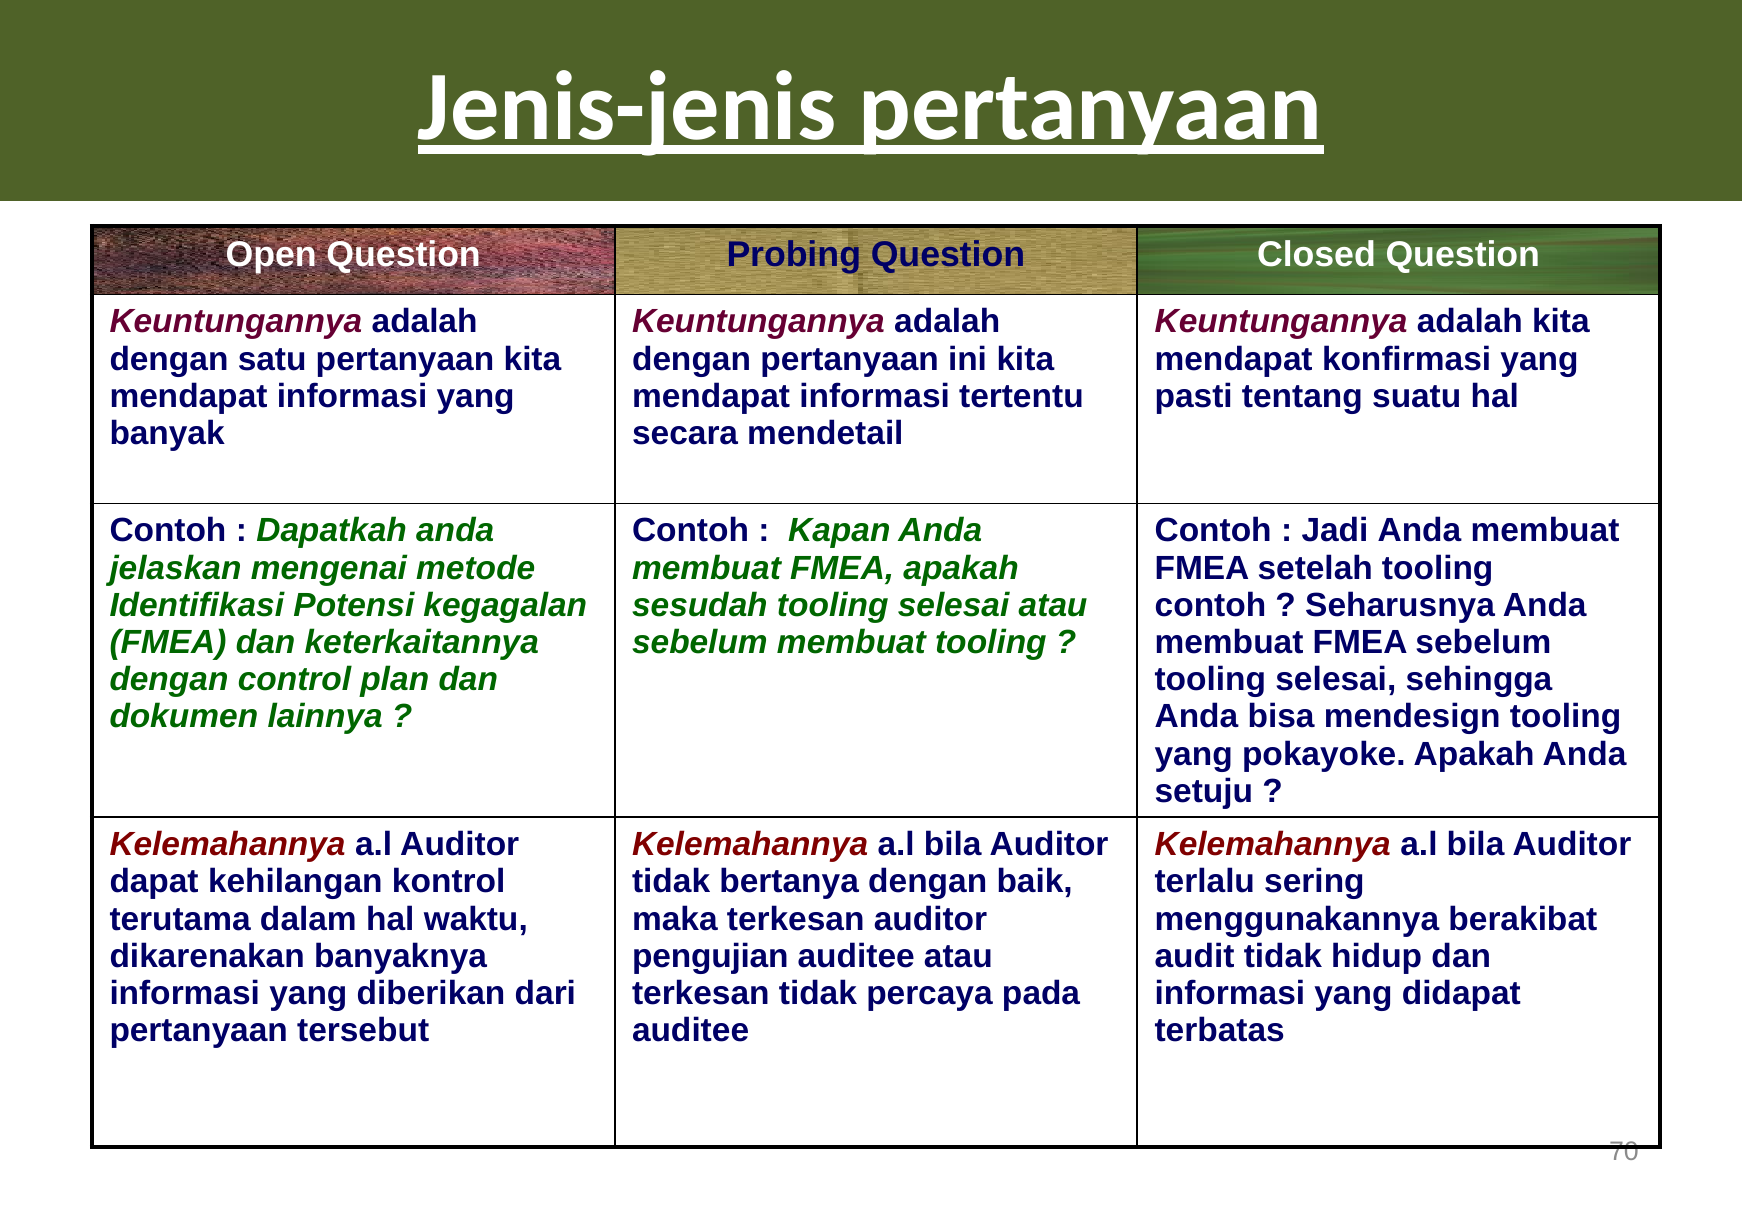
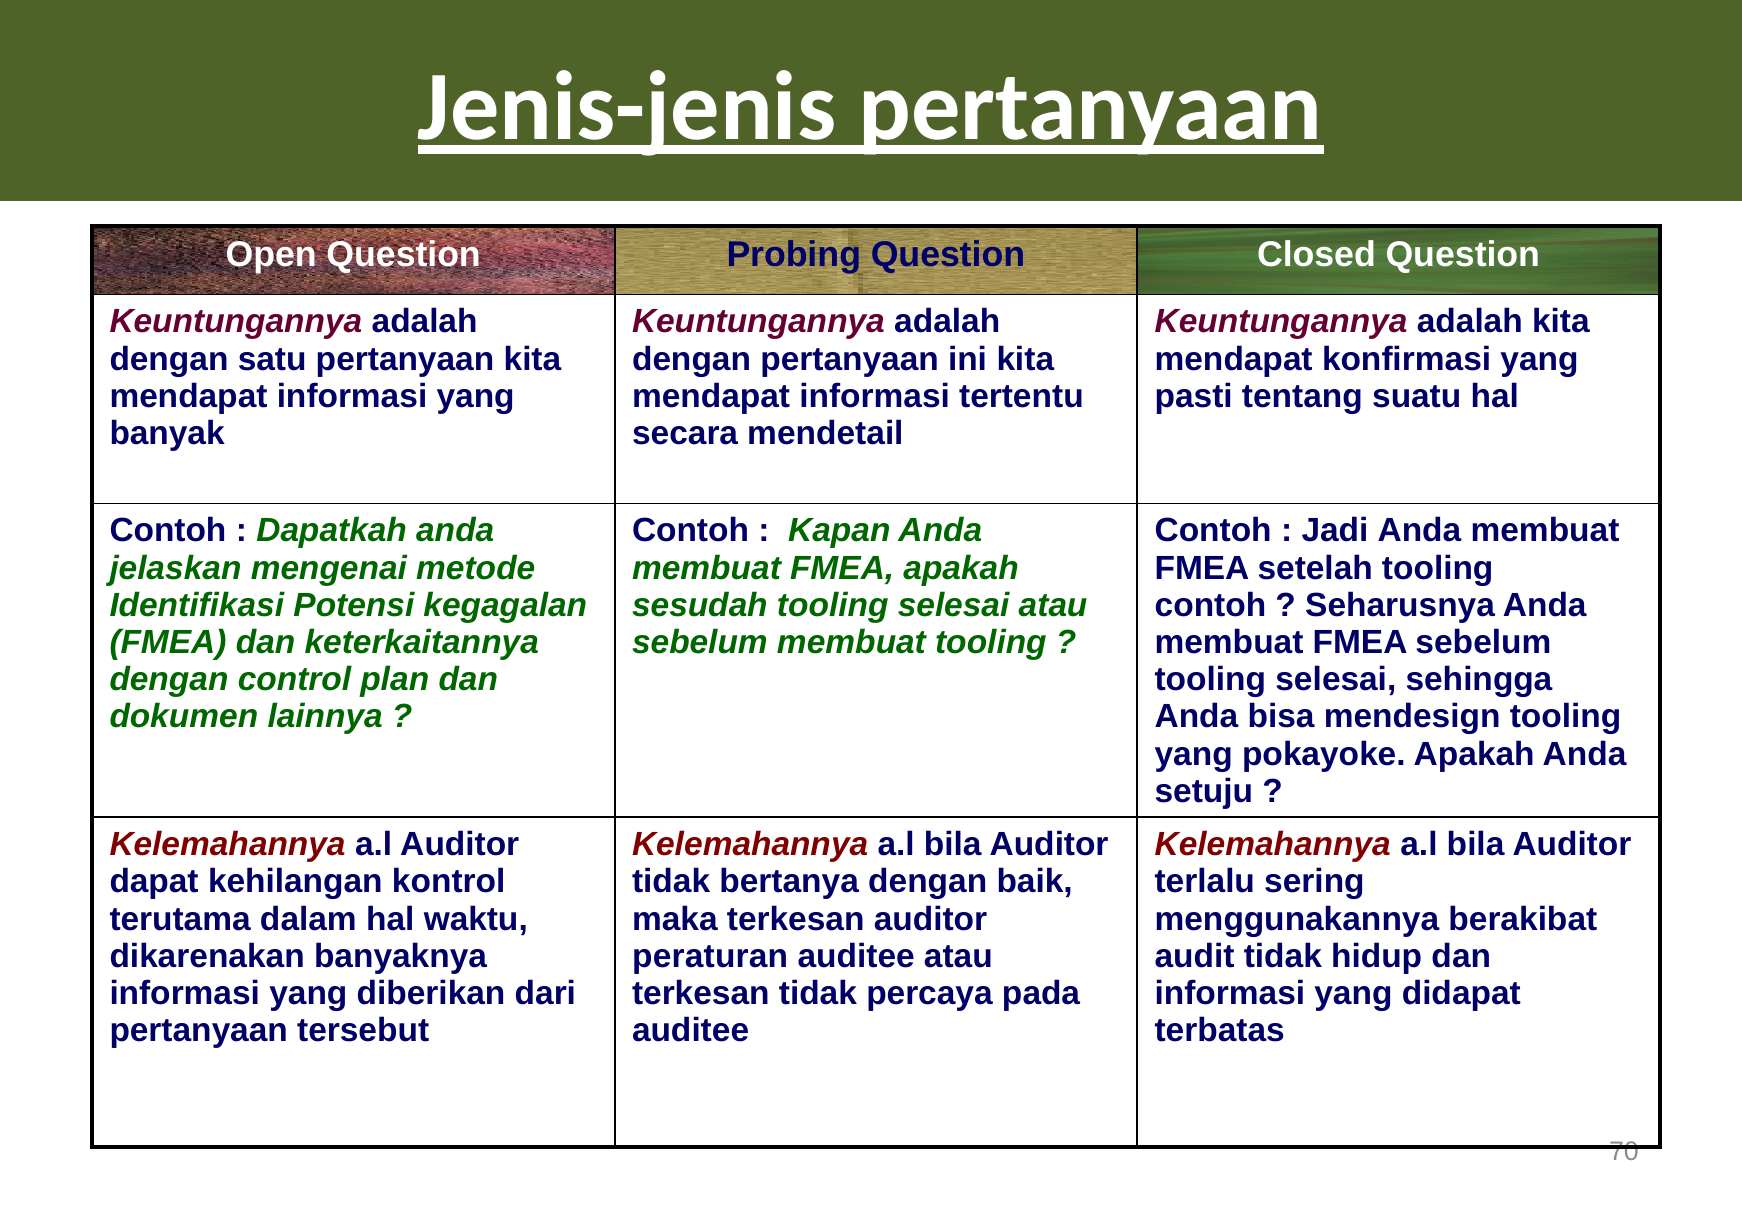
pengujian: pengujian -> peraturan (710, 956)
